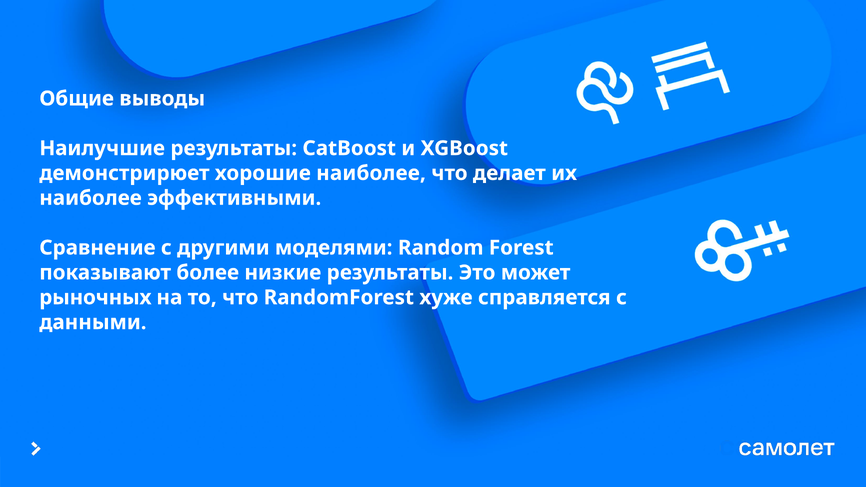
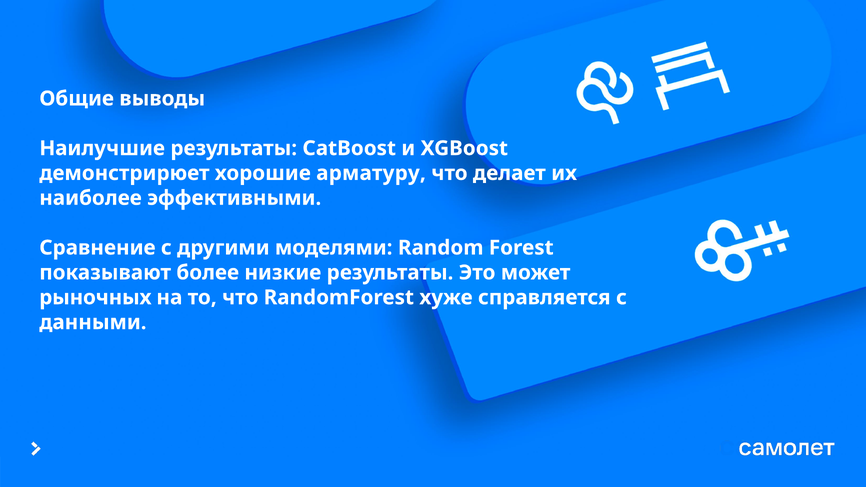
хорошие наиболее: наиболее -> арматуру (371, 173)
